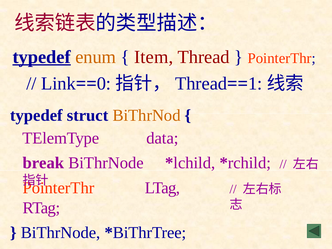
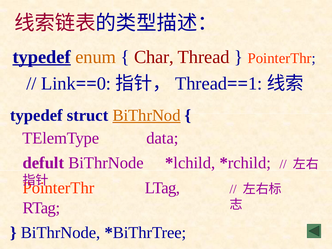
Item: Item -> Char (154, 57)
BiThrNod underline: none -> present (147, 115)
break: break -> defult (43, 163)
